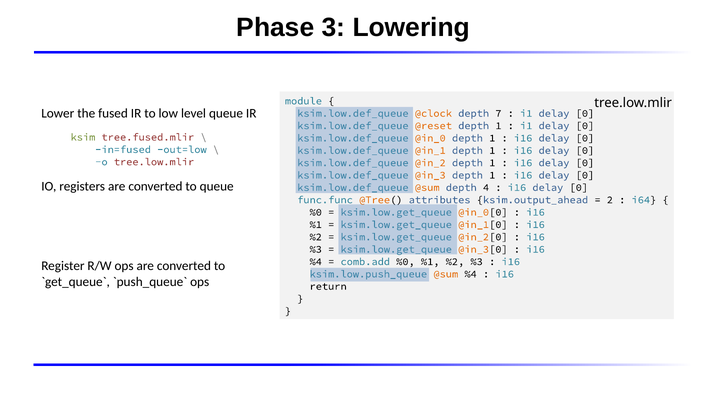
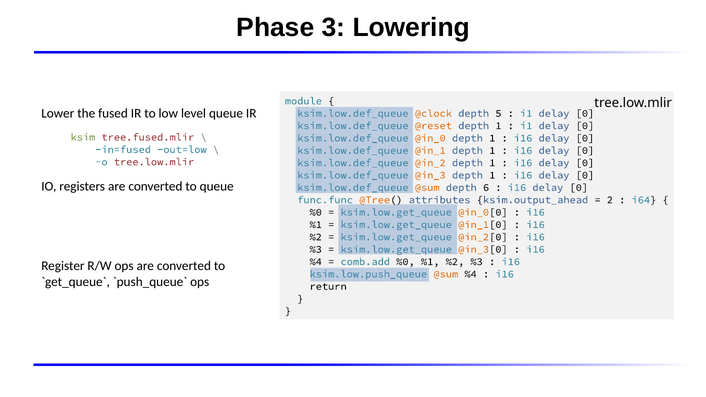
7: 7 -> 5 (498, 113)
4: 4 -> 6 (486, 188)
